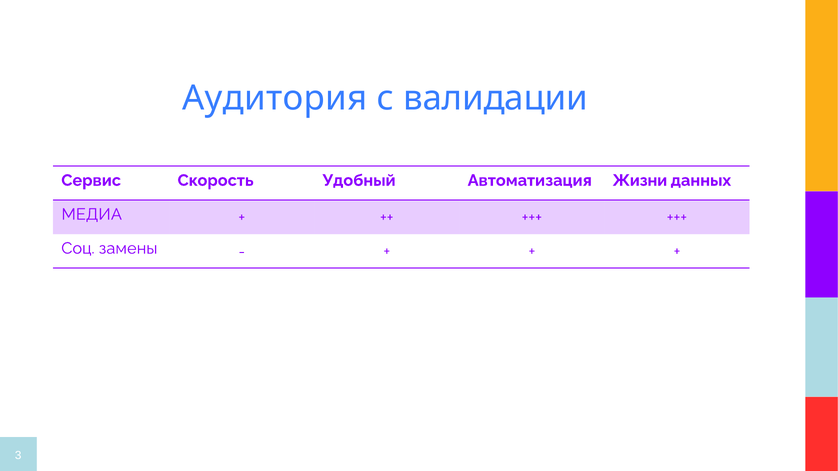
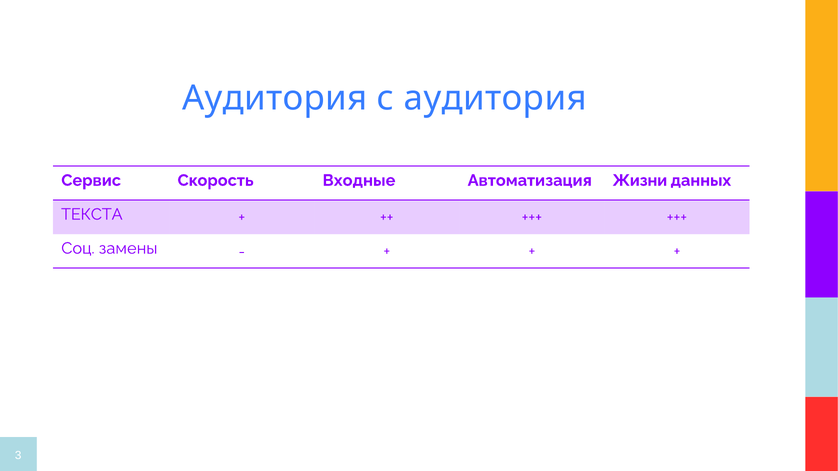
с валидации: валидации -> аудитория (495, 98)
Удобный: Удобный -> Входные (359, 181)
МЕДИА: МЕДИА -> ТЕКСТА (92, 215)
